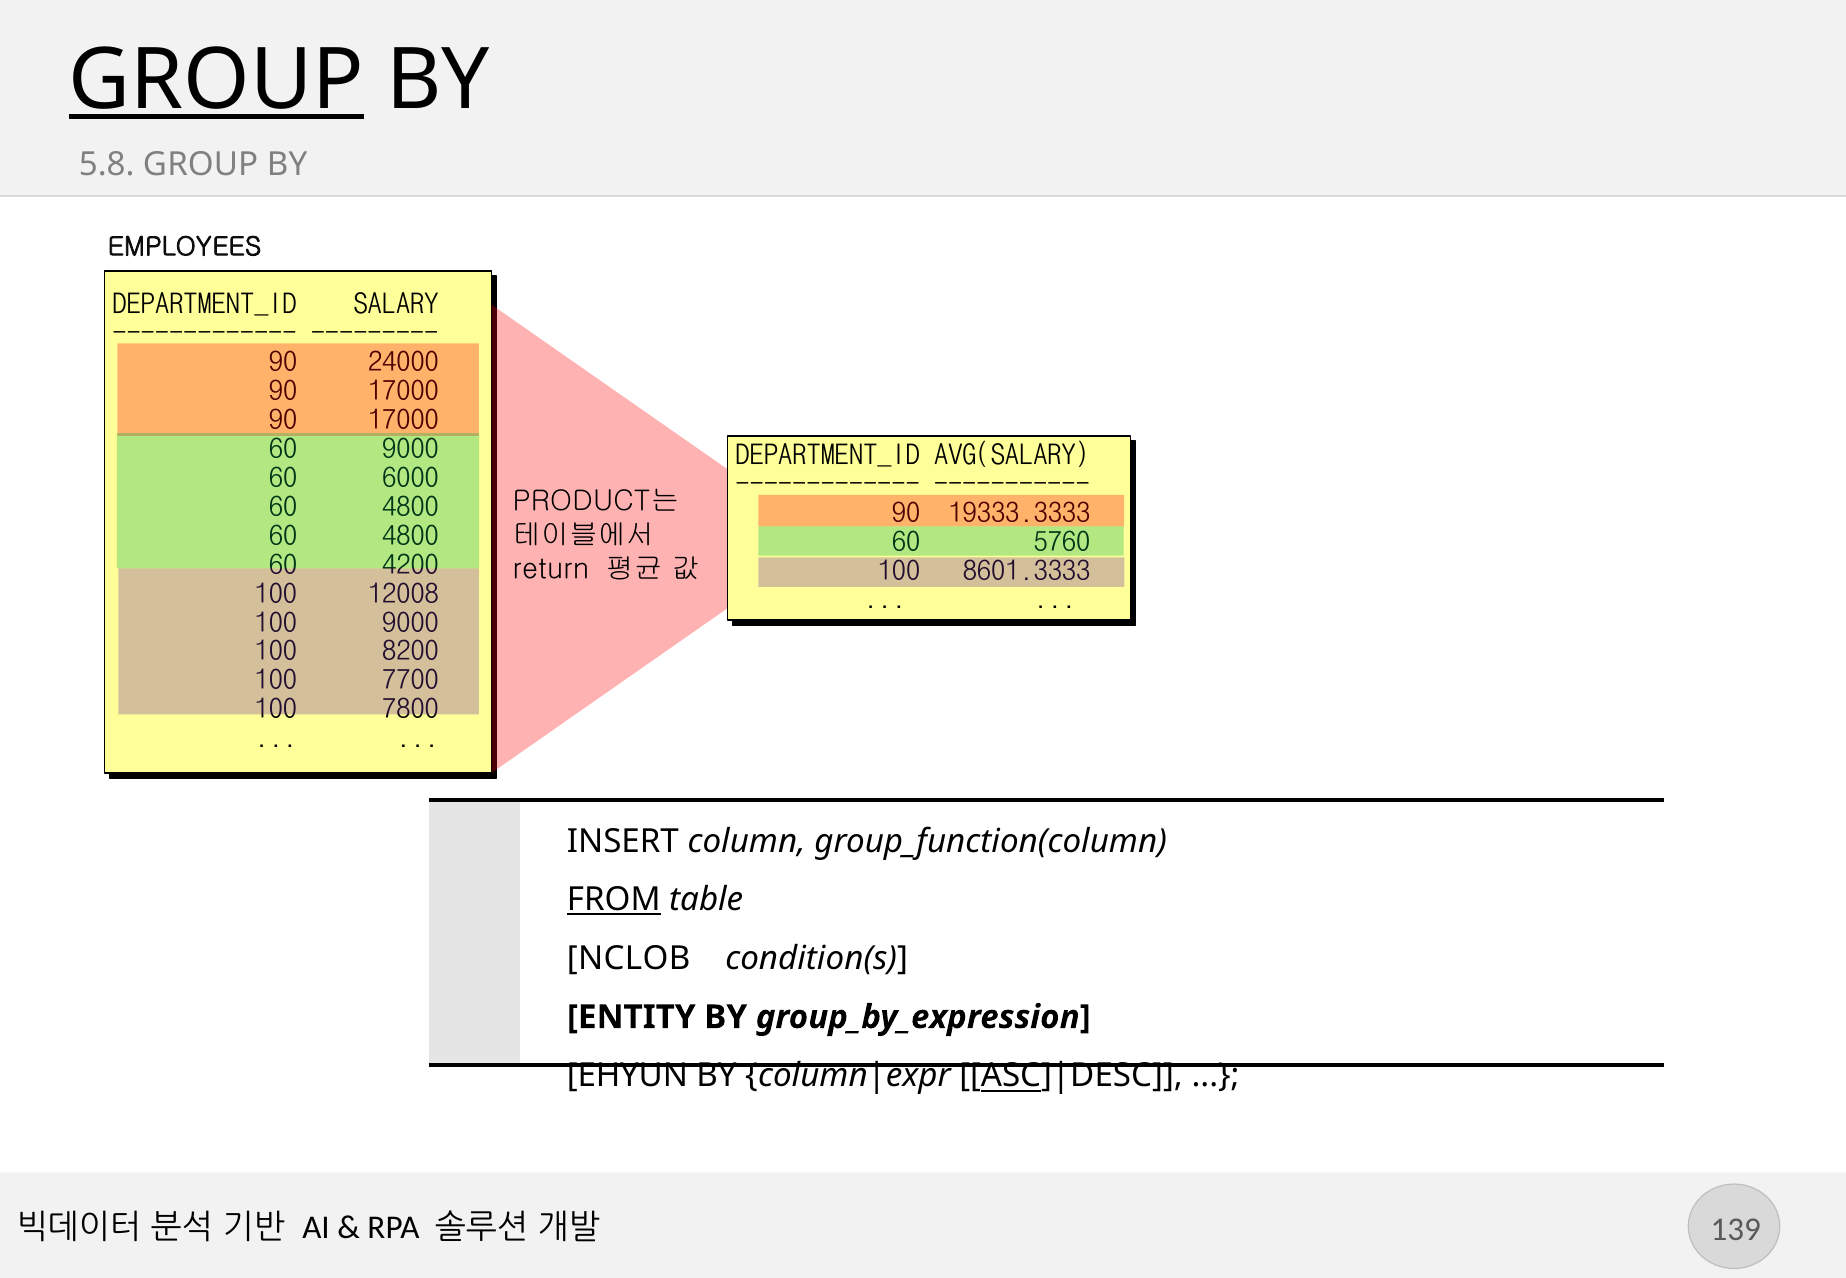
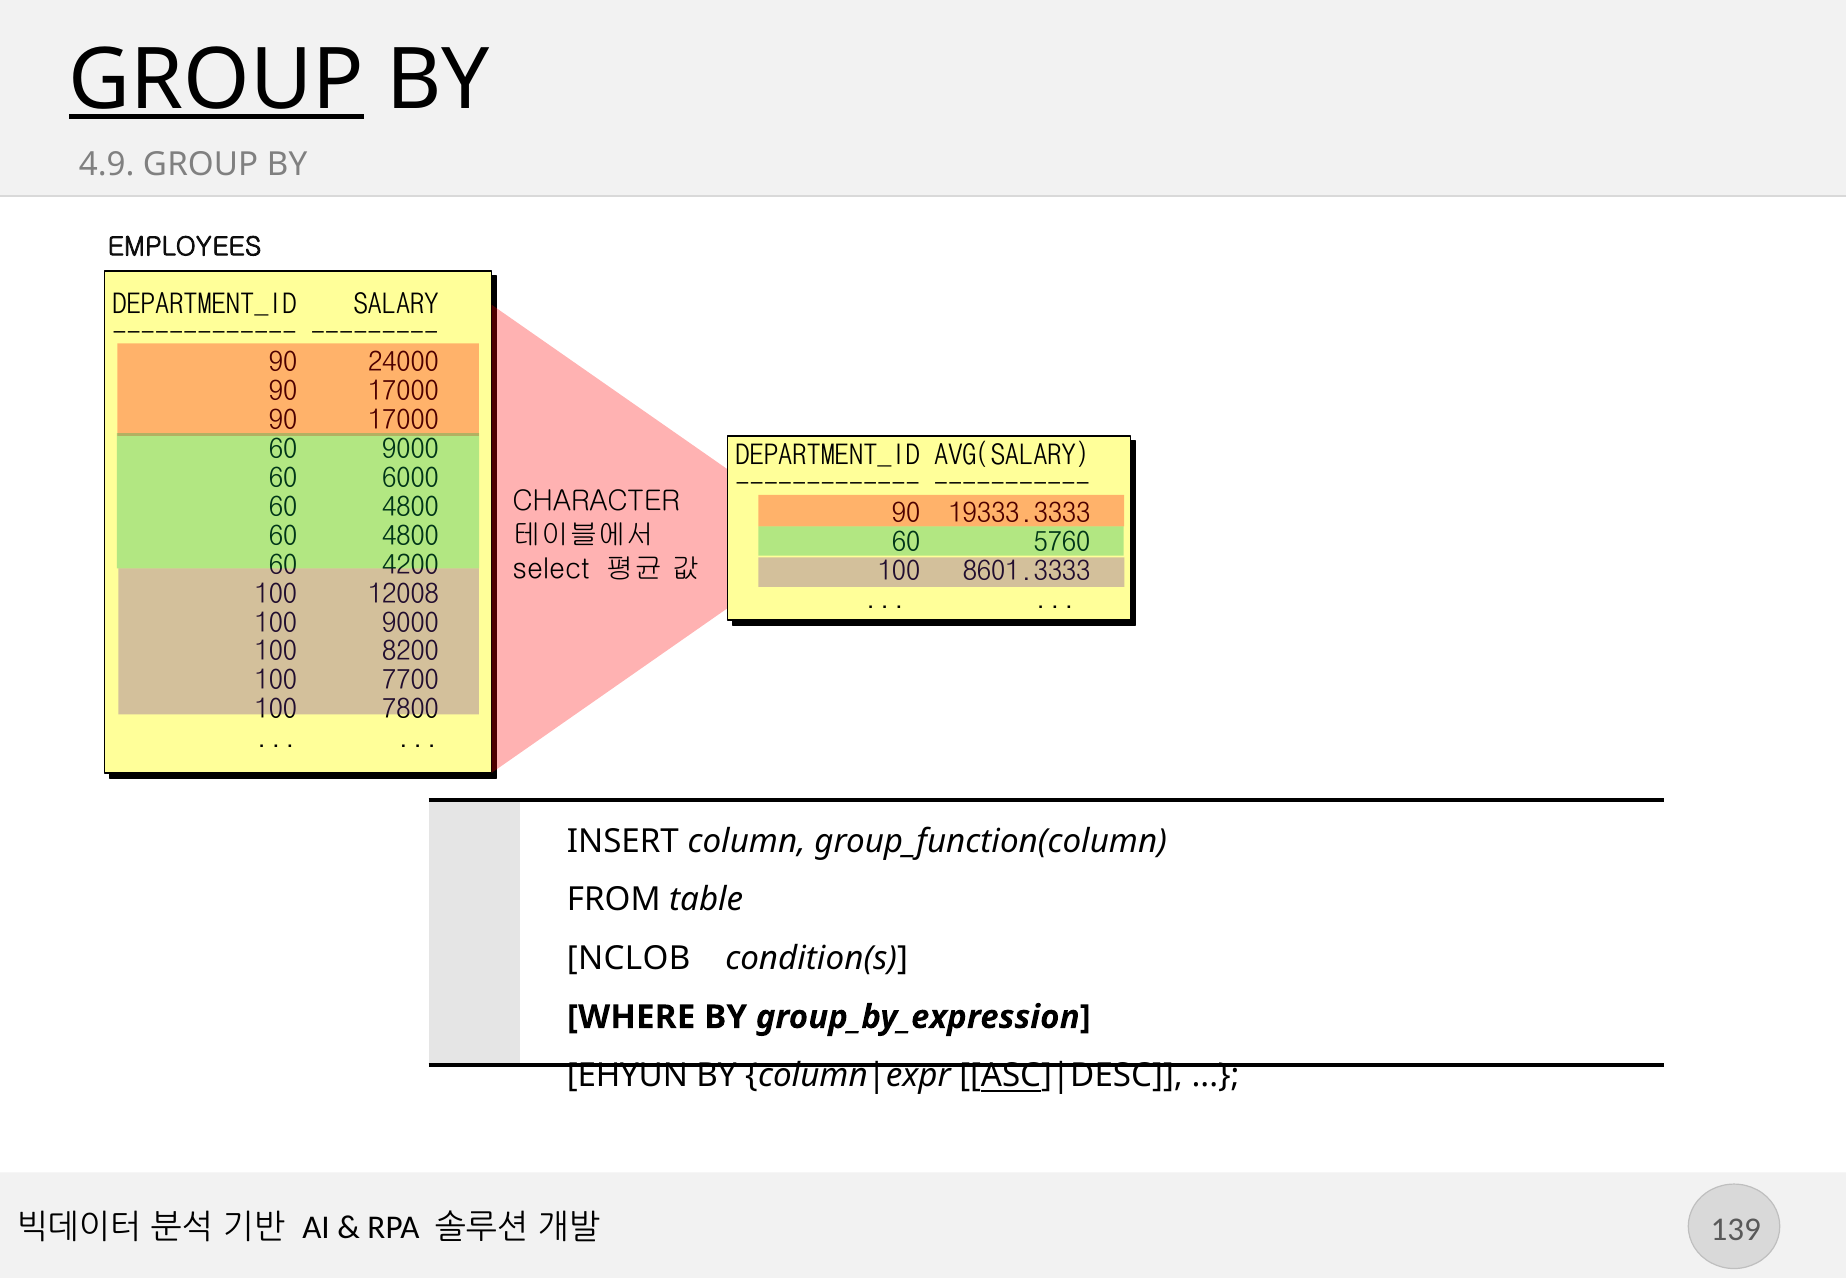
5.8: 5.8 -> 4.9 (107, 165)
PRODUCT는: PRODUCT는 -> CHARACTER (596, 501)
return: return -> select (551, 570)
FROM underline: present -> none (614, 900)
ENTITY: ENTITY -> WHERE (631, 1017)
